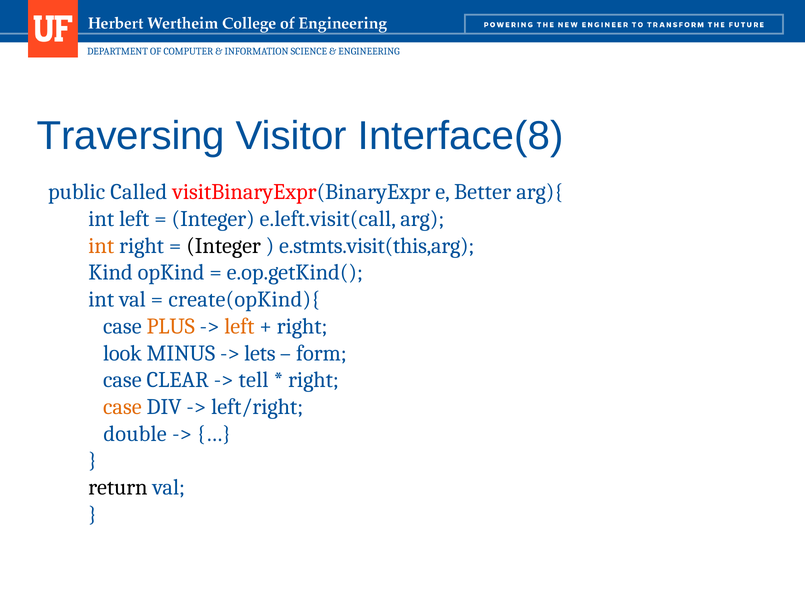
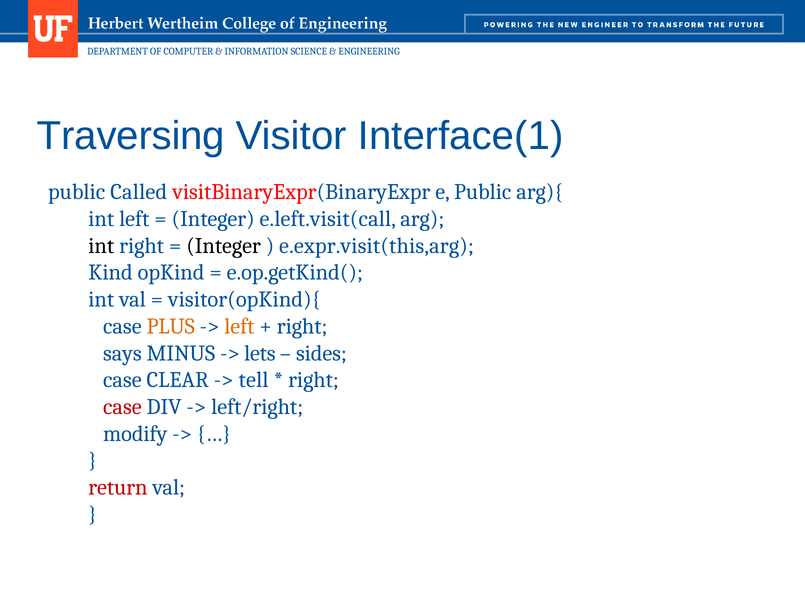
Interface(8: Interface(8 -> Interface(1 (461, 136)
e Better: Better -> Public (483, 192)
int colour: orange -> black (101, 246)
e.stmts.visit(this,arg: e.stmts.visit(this,arg -> e.expr.visit(this,arg (377, 246)
create(opKind){: create(opKind){ -> visitor(opKind){ (244, 299)
look: look -> says (122, 353)
form: form -> sides (321, 353)
case colour: orange -> red (122, 407)
double: double -> modify (135, 434)
return colour: black -> red (118, 487)
